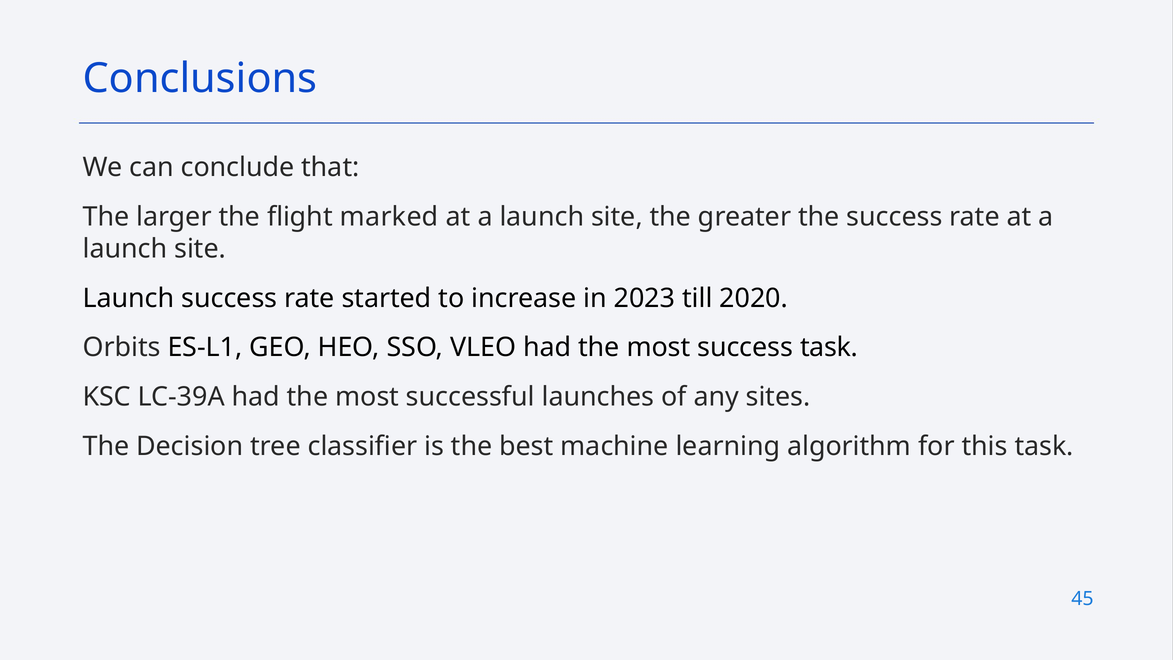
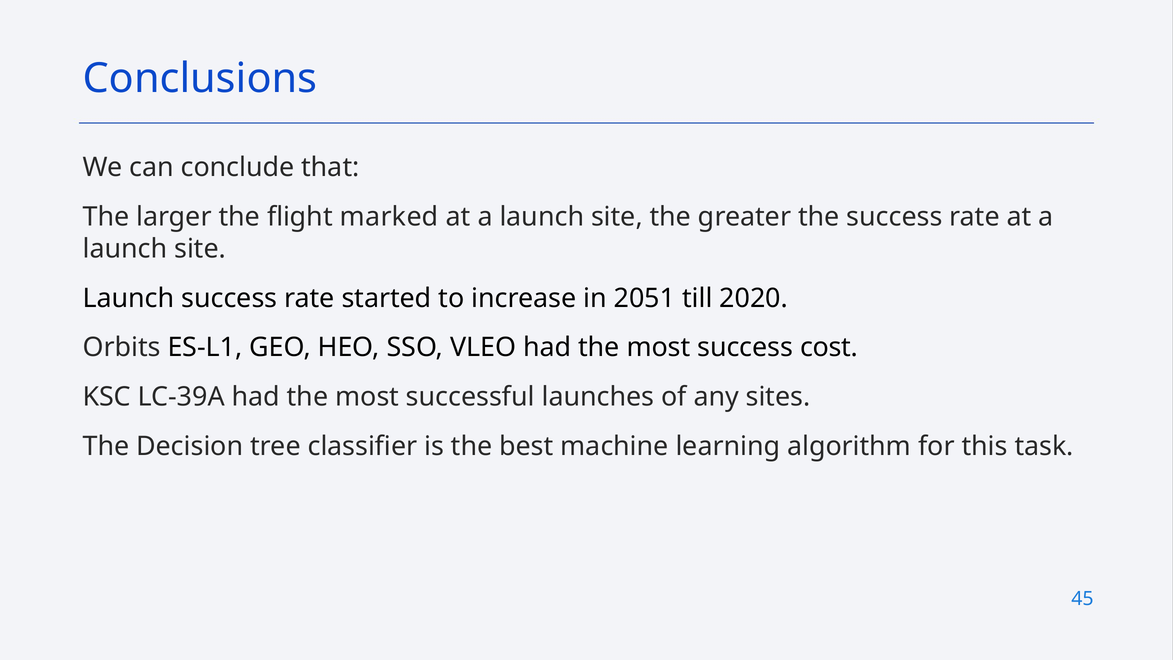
2023: 2023 -> 2051 (644, 298)
success task: task -> cost (829, 347)
